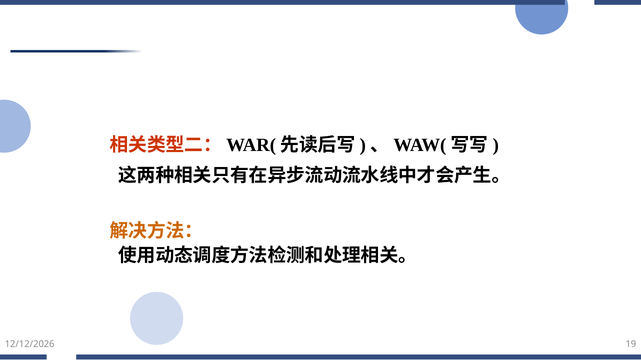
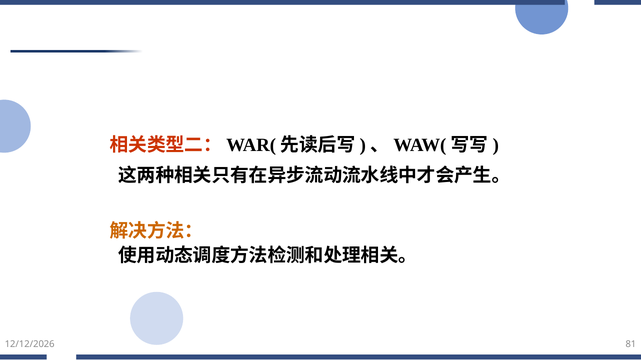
19: 19 -> 81 (631, 344)
